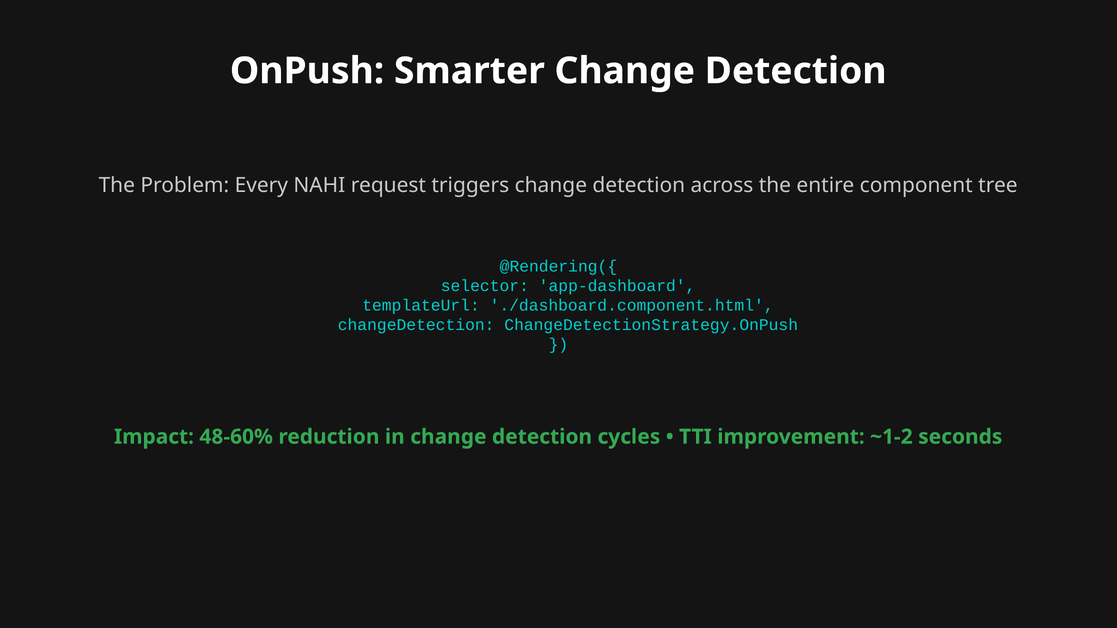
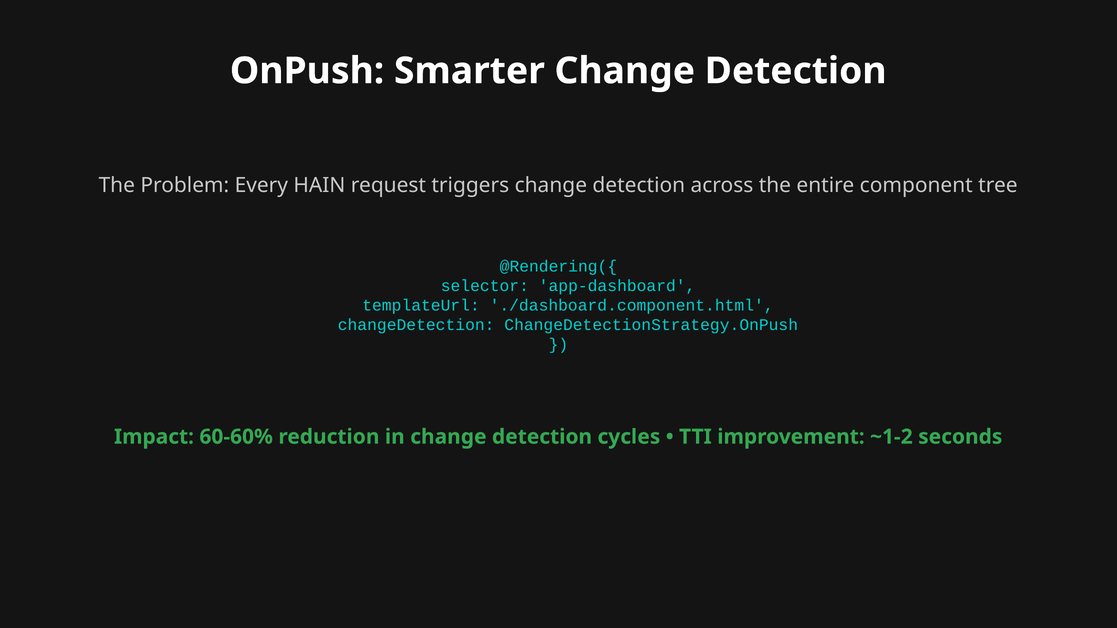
NAHI: NAHI -> HAIN (319, 186)
48-60%: 48-60% -> 60-60% (236, 437)
